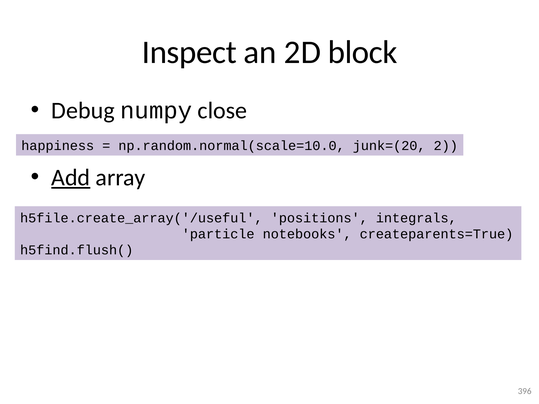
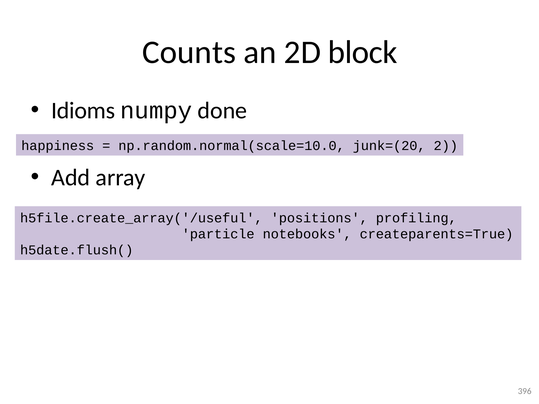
Inspect: Inspect -> Counts (189, 52)
Debug: Debug -> Idioms (83, 111)
close: close -> done (222, 111)
Add underline: present -> none (71, 178)
integrals: integrals -> profiling (416, 218)
h5find.flush(: h5find.flush( -> h5date.flush( (77, 250)
